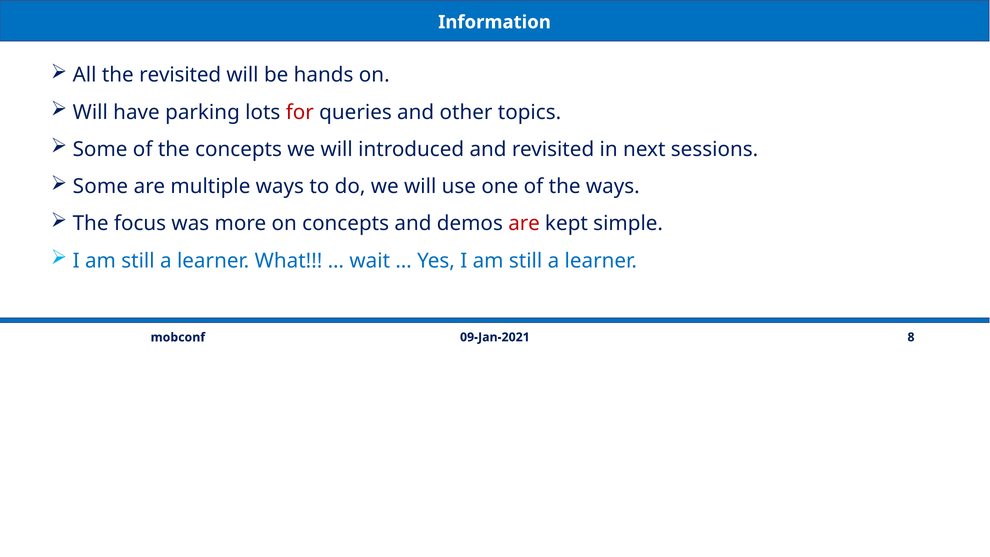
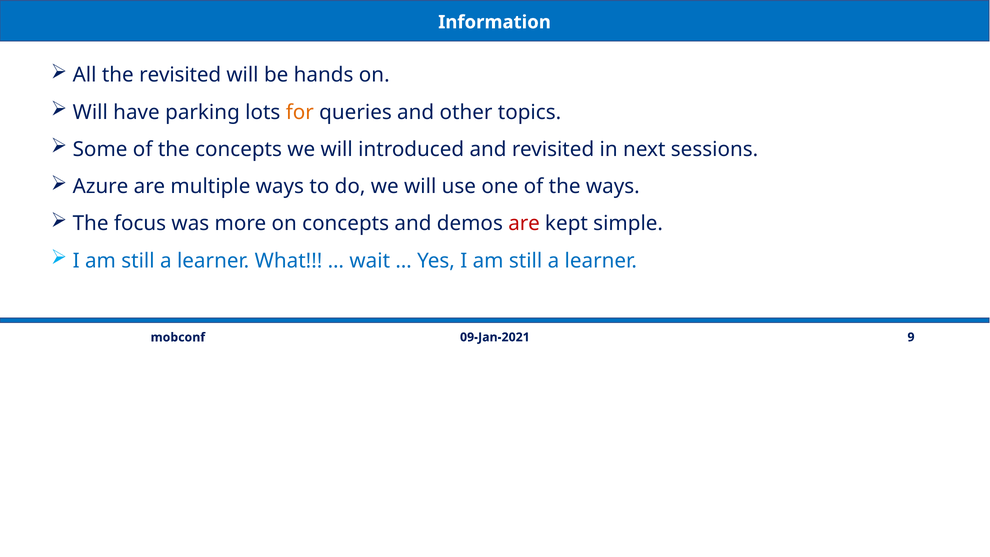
for colour: red -> orange (300, 112)
Some: Some -> Azure (101, 187)
8: 8 -> 9 (911, 337)
